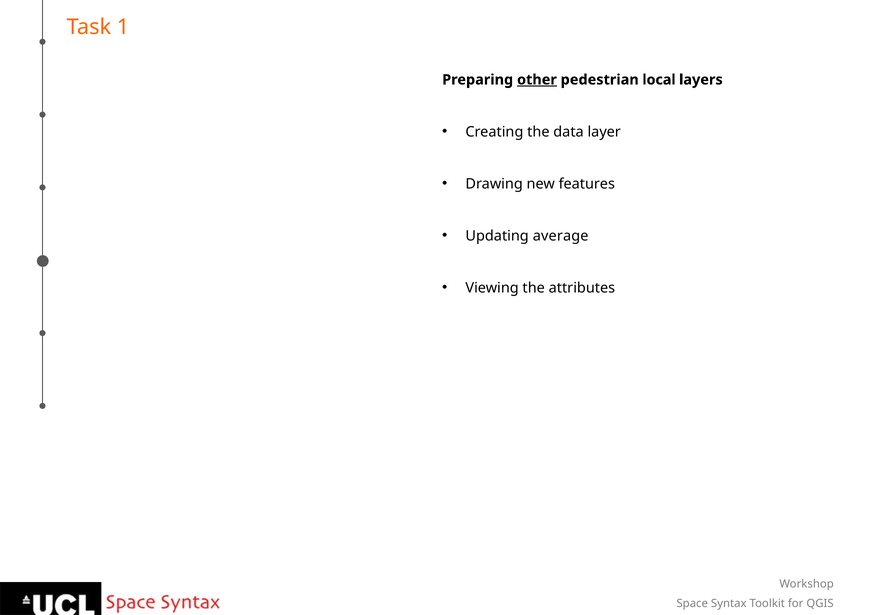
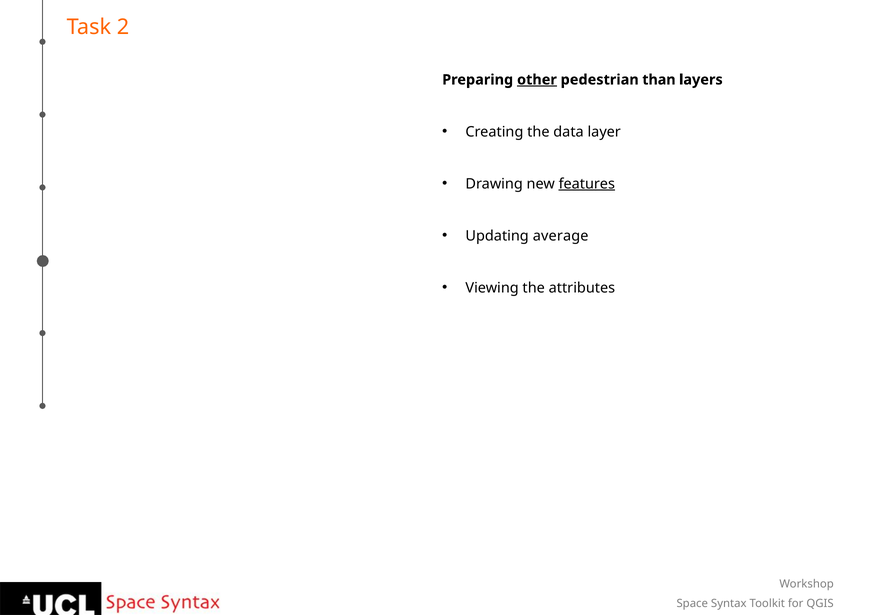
1: 1 -> 2 (123, 27)
local: local -> than (659, 80)
features underline: none -> present (587, 184)
